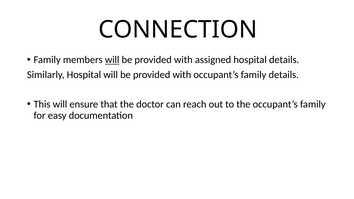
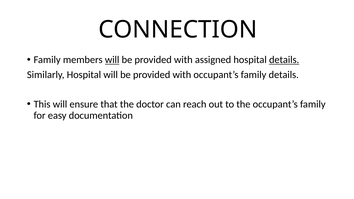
details underline: none -> present (284, 60)
